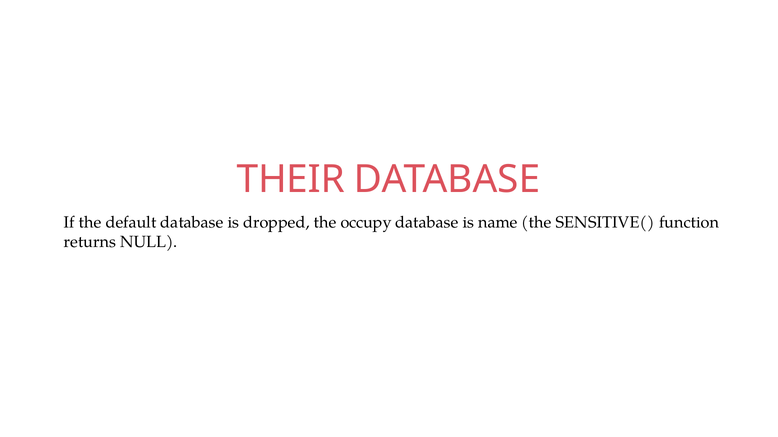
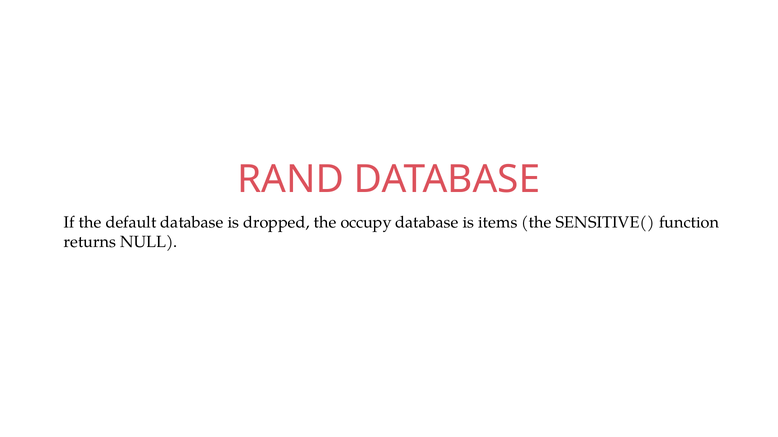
THEIR: THEIR -> RAND (291, 180)
name: name -> items (498, 223)
